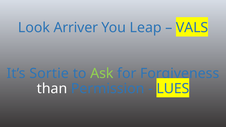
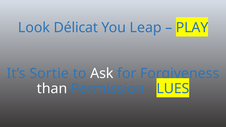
Arriver: Arriver -> Délicat (76, 28)
VALS: VALS -> PLAY (192, 28)
Ask colour: light green -> white (102, 73)
